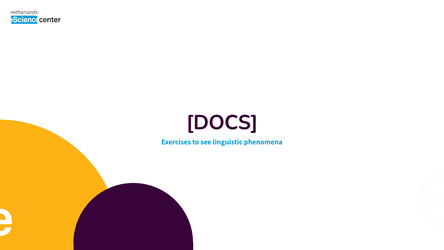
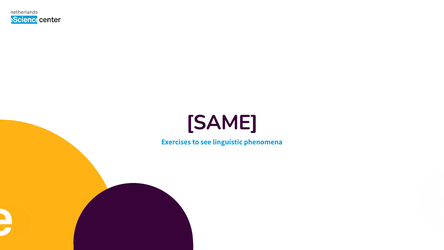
DOCS: DOCS -> SAME (222, 122)
